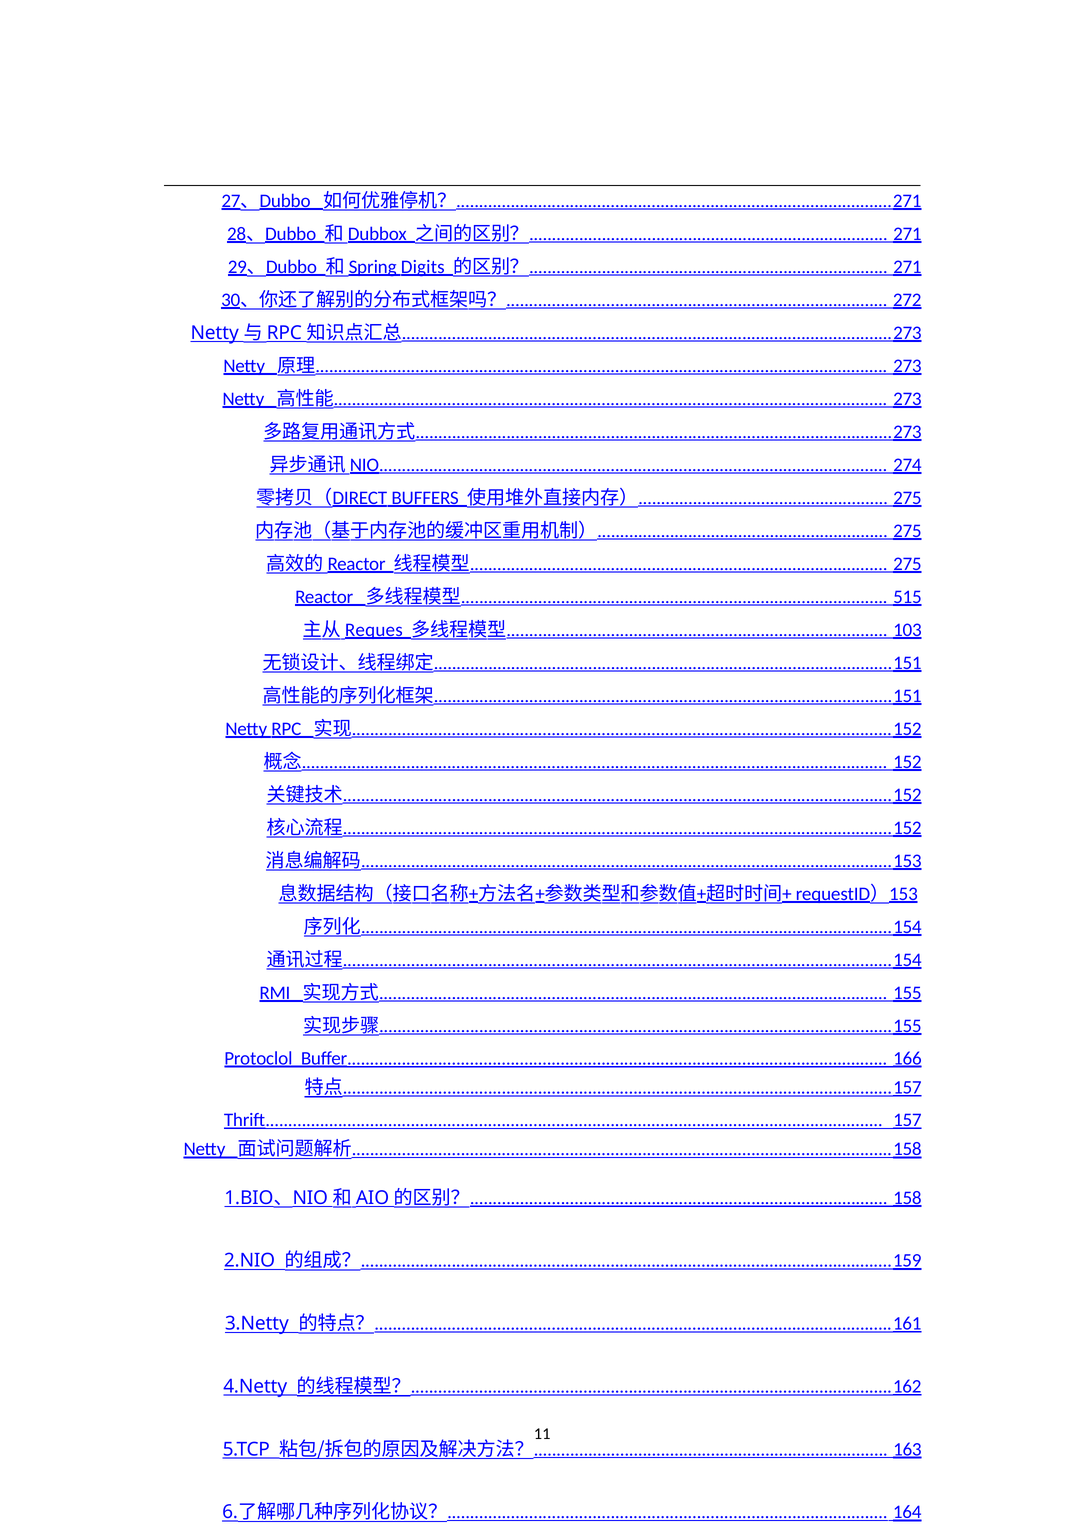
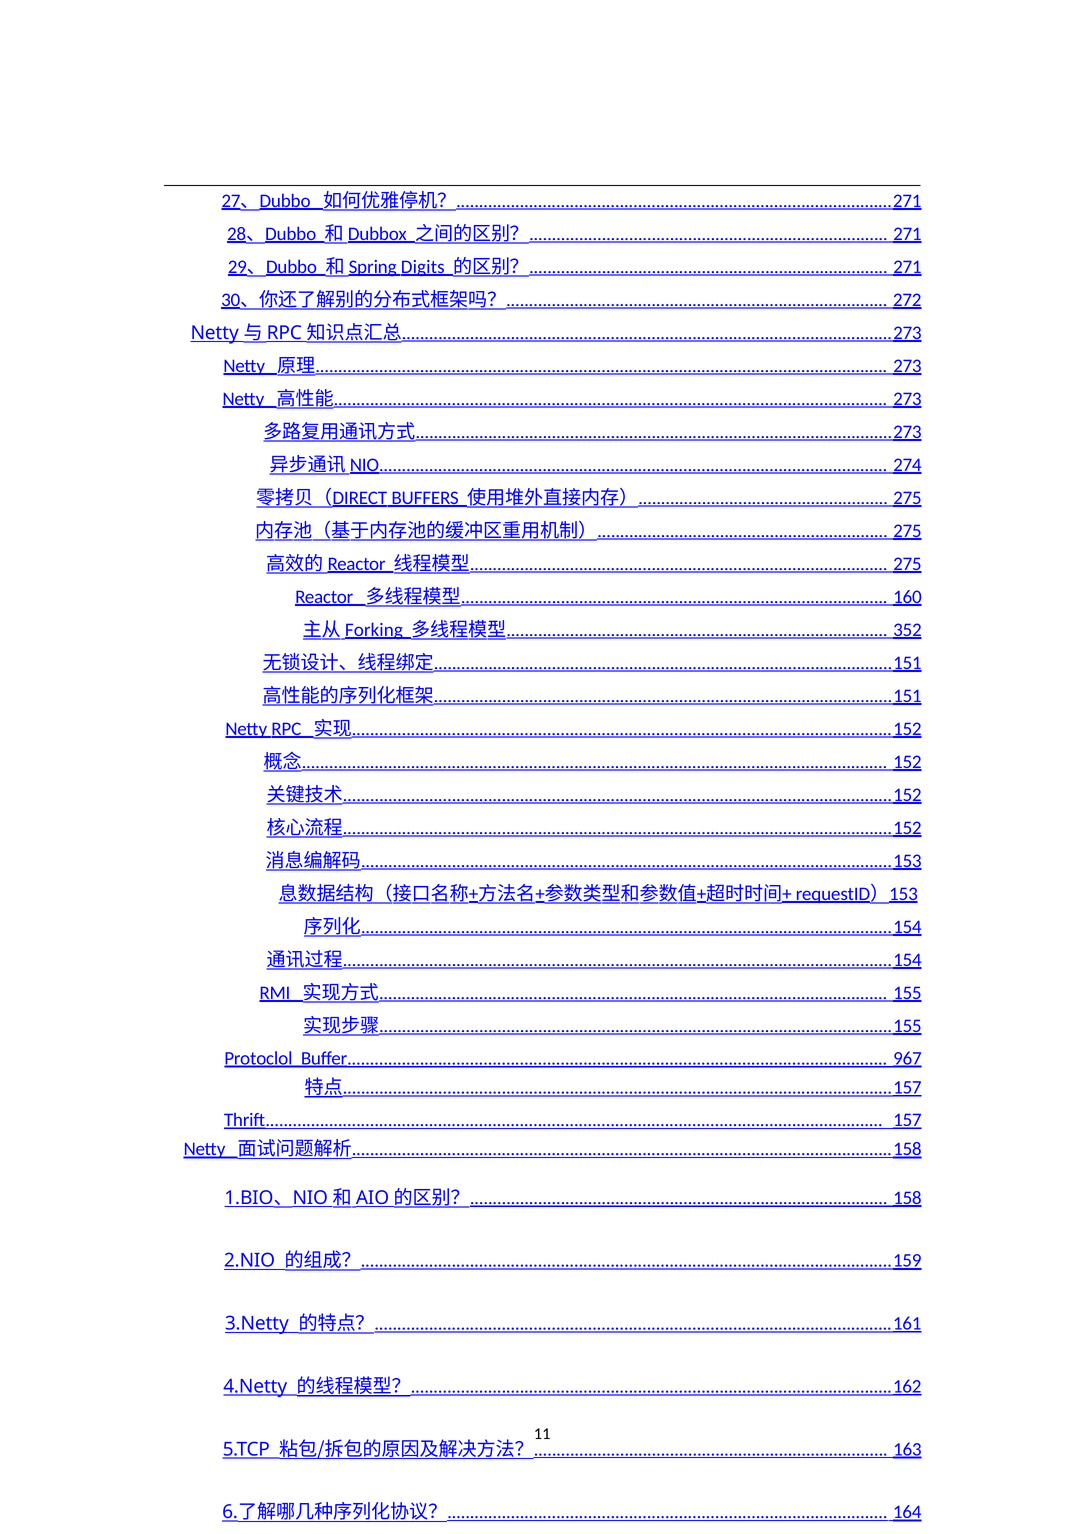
515: 515 -> 160 (907, 597)
Reques: Reques -> Forking (374, 630)
103: 103 -> 352 (907, 630)
166: 166 -> 967 (907, 1058)
